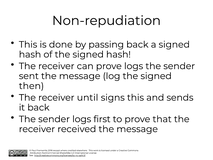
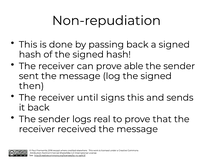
prove logs: logs -> able (134, 66)
first: first -> real (102, 119)
